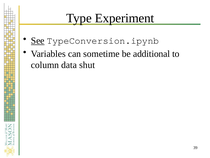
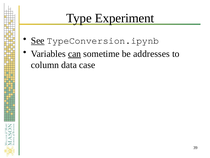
can underline: none -> present (75, 54)
additional: additional -> addresses (151, 54)
shut: shut -> case (87, 65)
